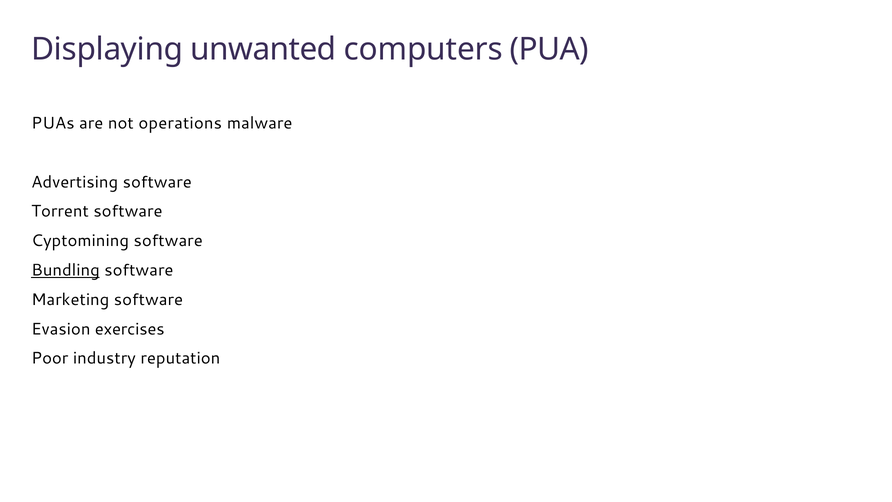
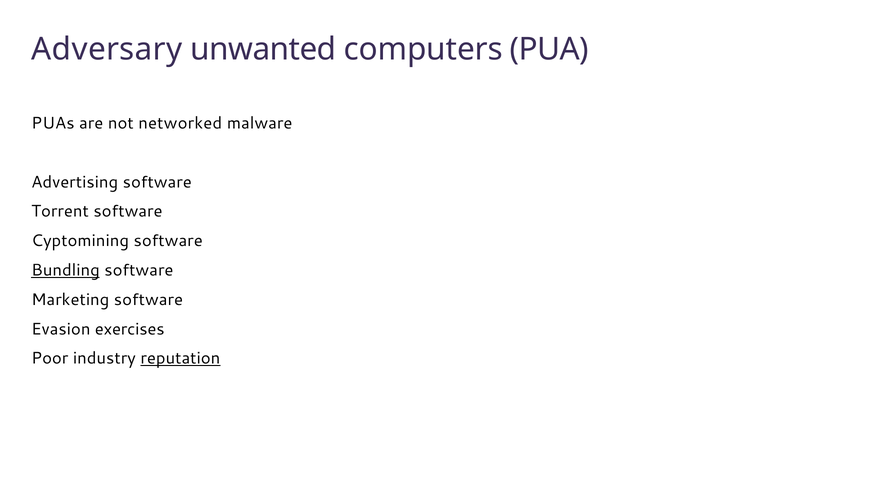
Displaying: Displaying -> Adversary (107, 49)
operations: operations -> networked (180, 123)
reputation underline: none -> present (180, 358)
